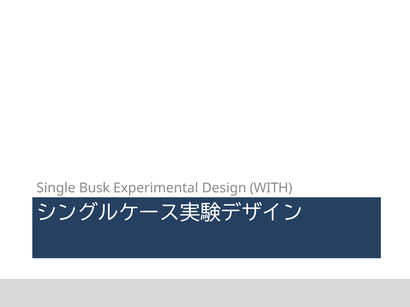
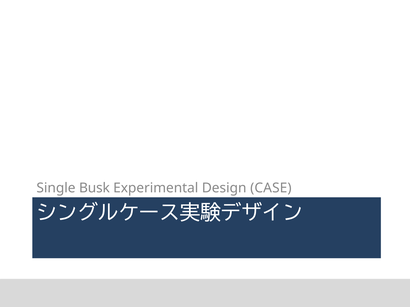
WITH: WITH -> CASE (271, 188)
